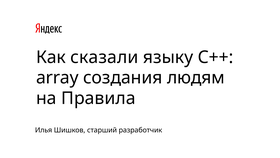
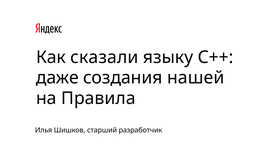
array: array -> даже (57, 78)
людям: людям -> нашей (196, 78)
